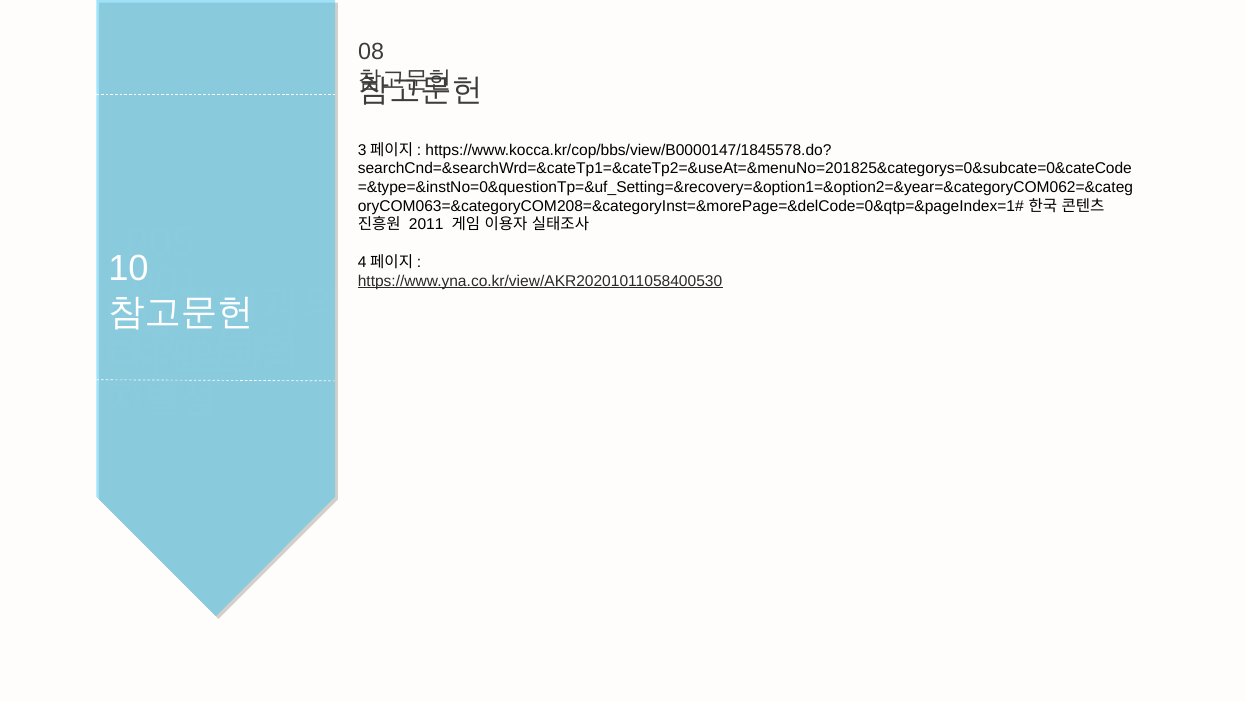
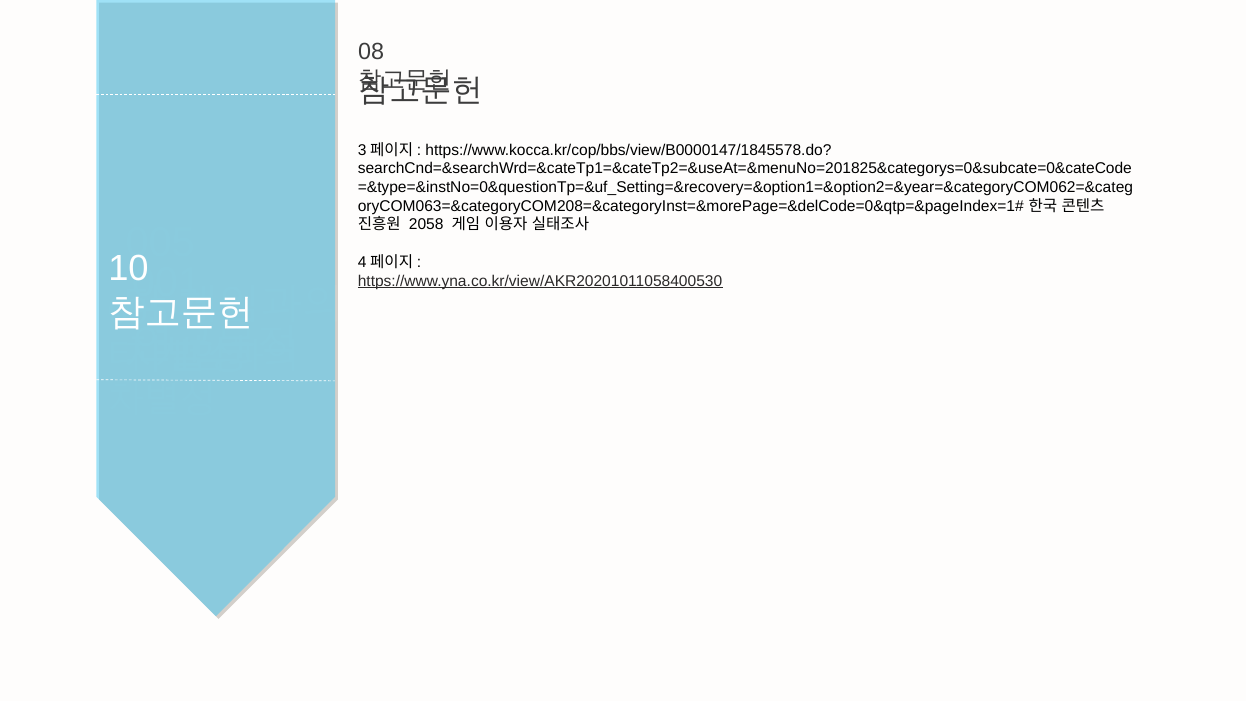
2011: 2011 -> 2058 (426, 225)
